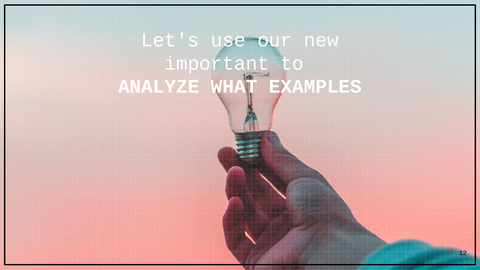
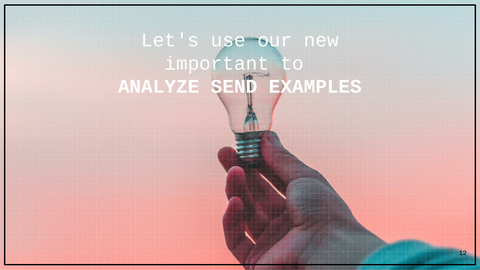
WHAT: WHAT -> SEND (234, 87)
